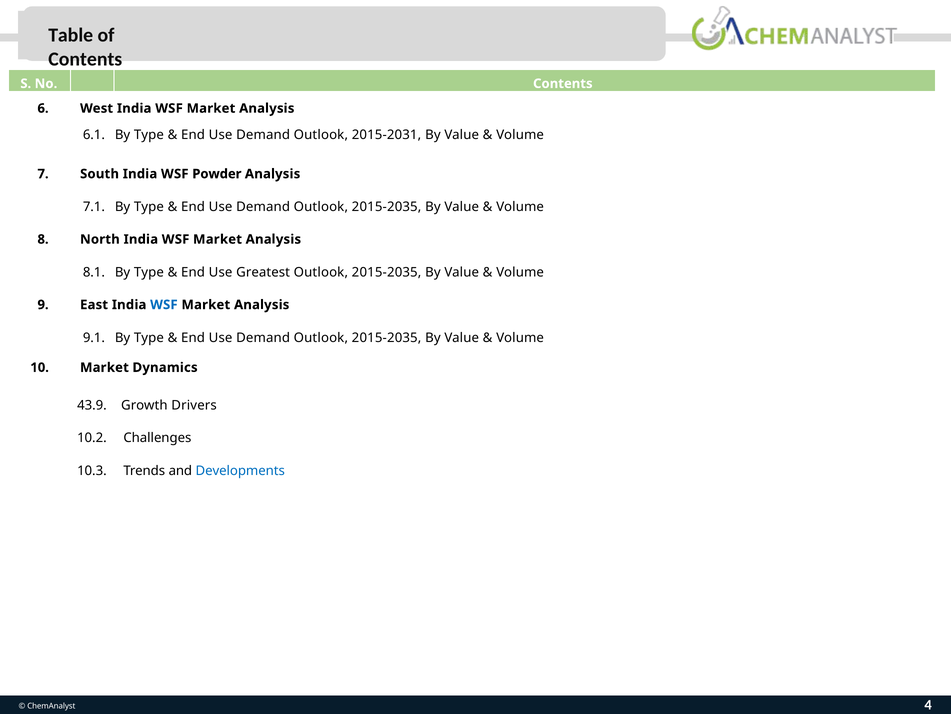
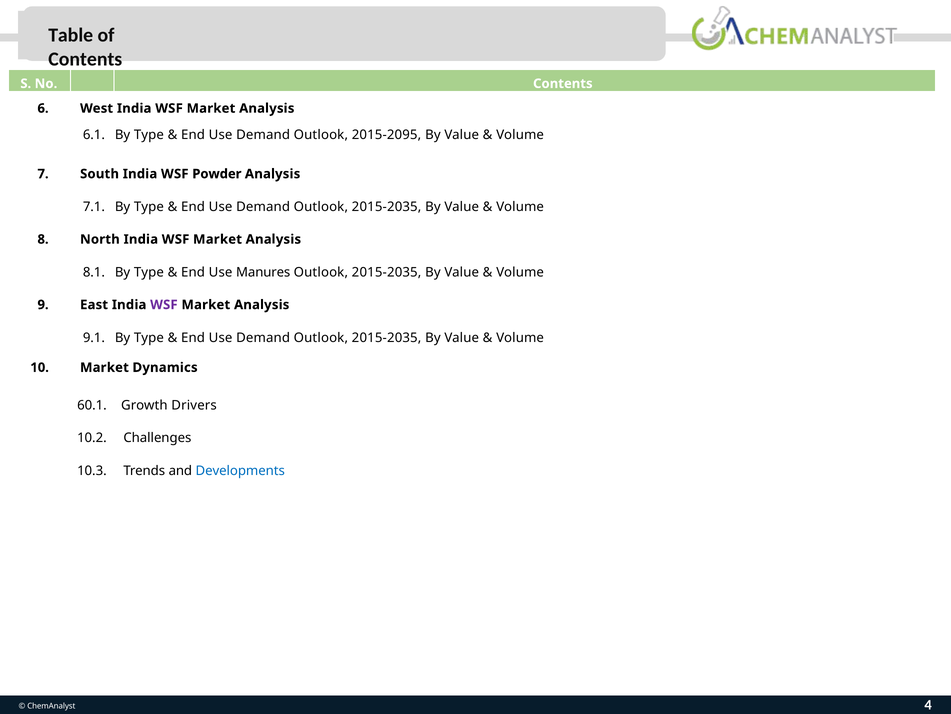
2015-2031: 2015-2031 -> 2015-2095 (387, 135)
Greatest: Greatest -> Manures (263, 272)
WSF colour: blue -> purple (164, 304)
43.9: 43.9 -> 60.1 (92, 405)
